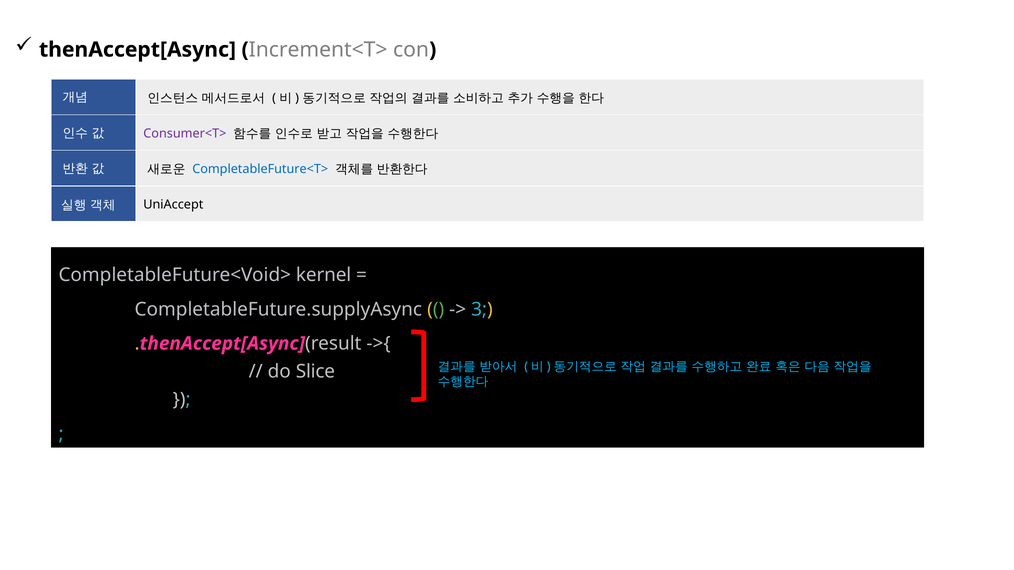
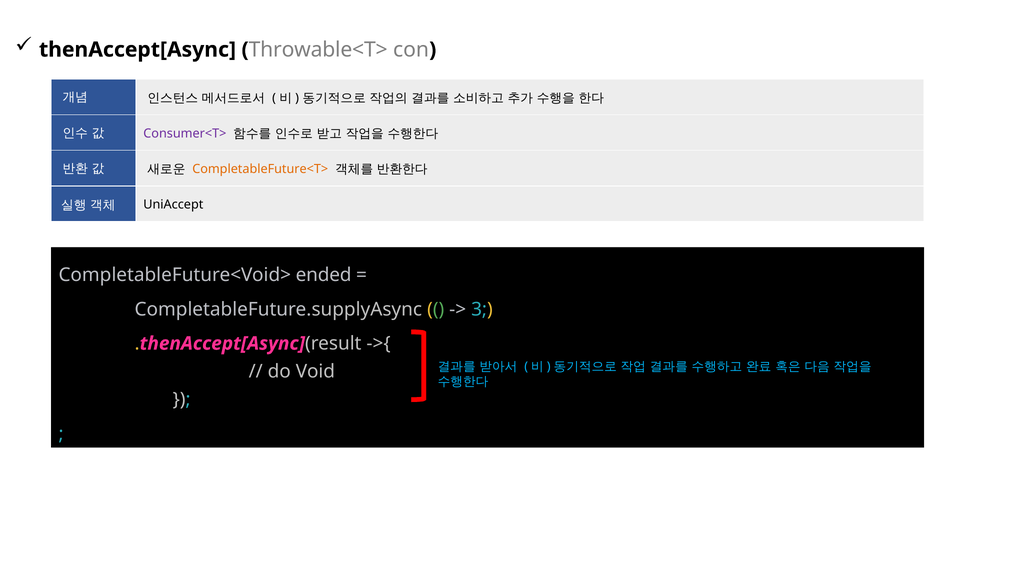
Increment<T>: Increment<T> -> Throwable<T> (318, 50)
CompletableFuture<T> colour: blue -> orange (260, 169)
kernel: kernel -> ended (324, 275)
Slice: Slice -> Void (315, 372)
